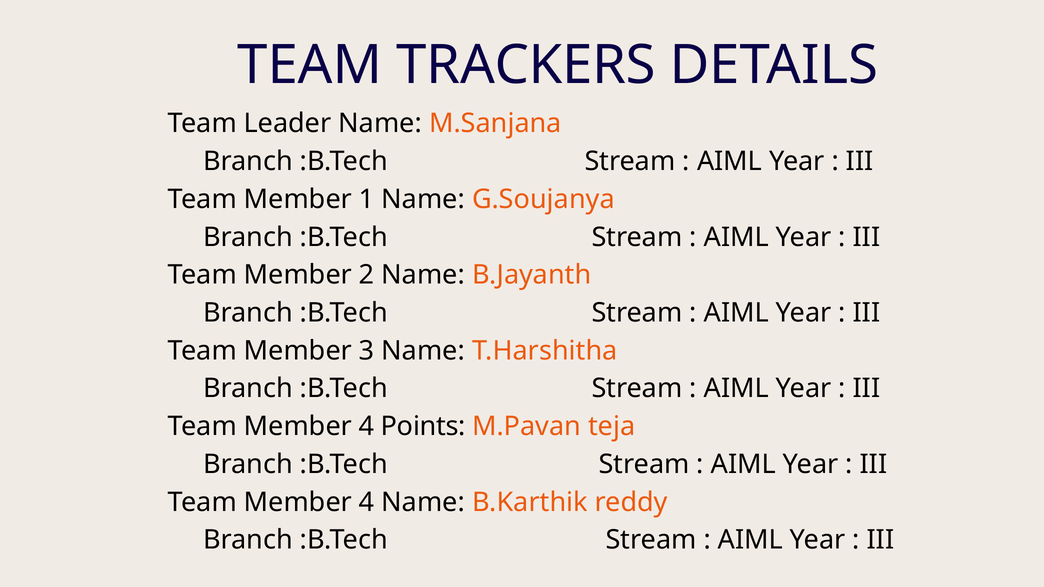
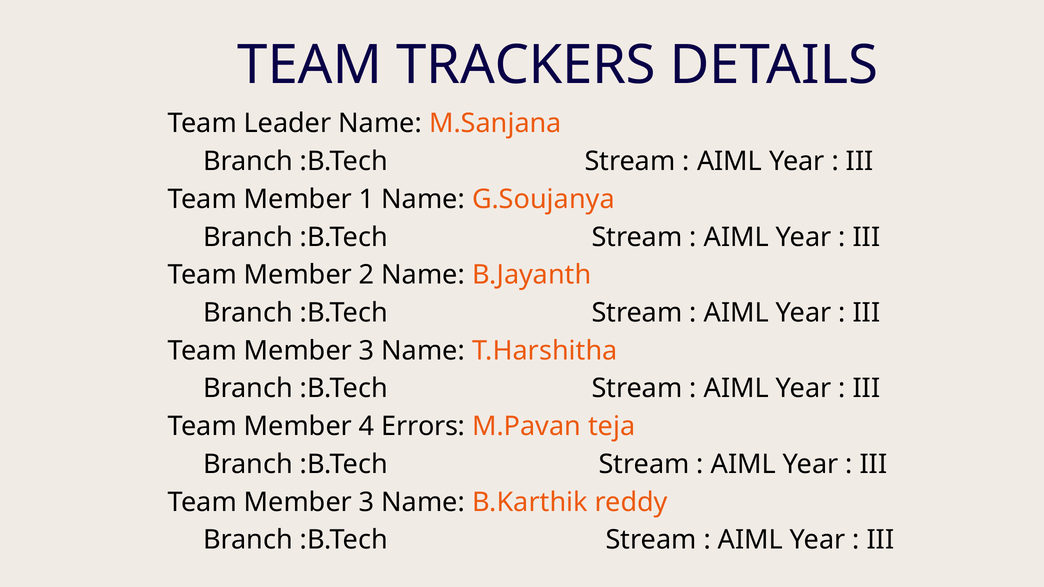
Points: Points -> Errors (423, 427)
4: 4 -> 3 (367, 502)
